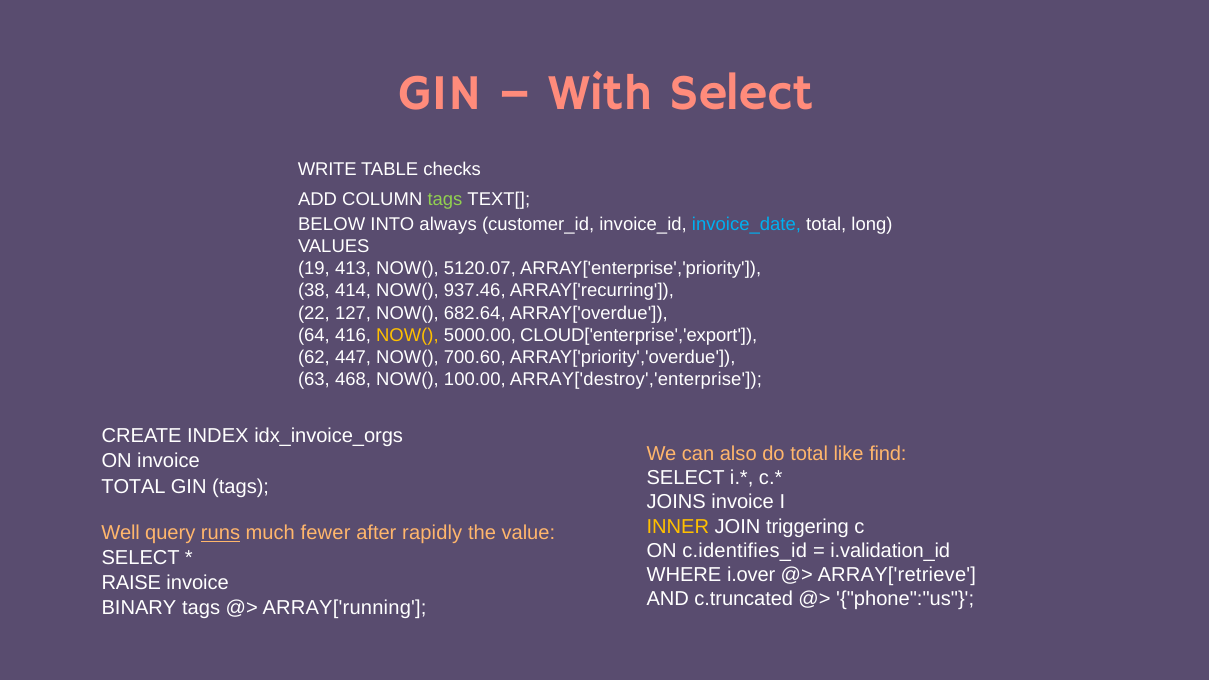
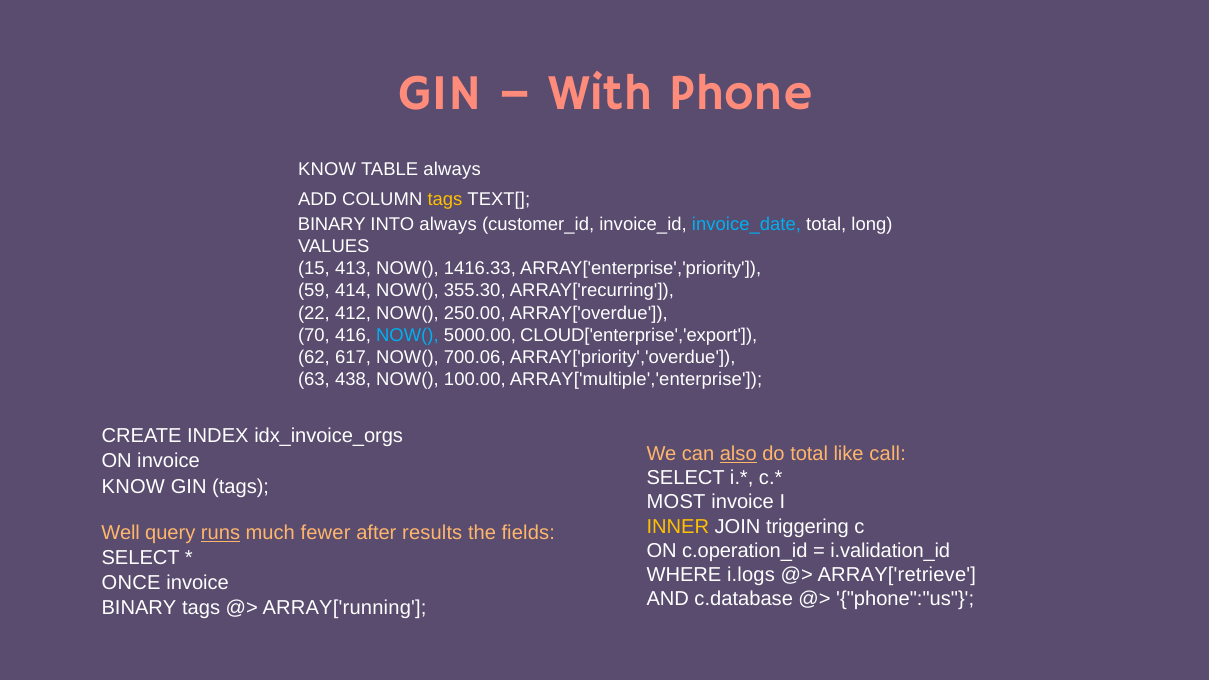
With Select: Select -> Phone (741, 93)
WRITE: WRITE -> KNOW (327, 169)
TABLE checks: checks -> always (452, 169)
tags colour: light green -> yellow (445, 200)
BELOW: BELOW -> BINARY (332, 224)
19: 19 -> 15 (314, 269)
5120.07: 5120.07 -> 1416.33 (480, 269)
38: 38 -> 59 (314, 291)
937.46: 937.46 -> 355.30 (475, 291)
127: 127 -> 412 (353, 313)
682.64: 682.64 -> 250.00 (475, 313)
64: 64 -> 70 (314, 335)
NOW( colour: yellow -> light blue (407, 335)
447: 447 -> 617 (353, 357)
700.60: 700.60 -> 700.06 (475, 357)
468: 468 -> 438 (353, 380)
ARRAY['destroy','enterprise: ARRAY['destroy','enterprise -> ARRAY['multiple','enterprise (636, 380)
also underline: none -> present (738, 454)
find: find -> call (888, 454)
TOTAL: TOTAL -> KNOW (133, 487)
JOINS: JOINS -> MOST (676, 502)
rapidly: rapidly -> results (432, 533)
value: value -> fields (528, 533)
c.identifies_id: c.identifies_id -> c.operation_id (745, 551)
i.over: i.over -> i.logs (751, 575)
RAISE: RAISE -> ONCE (131, 583)
c.truncated: c.truncated -> c.database (744, 599)
